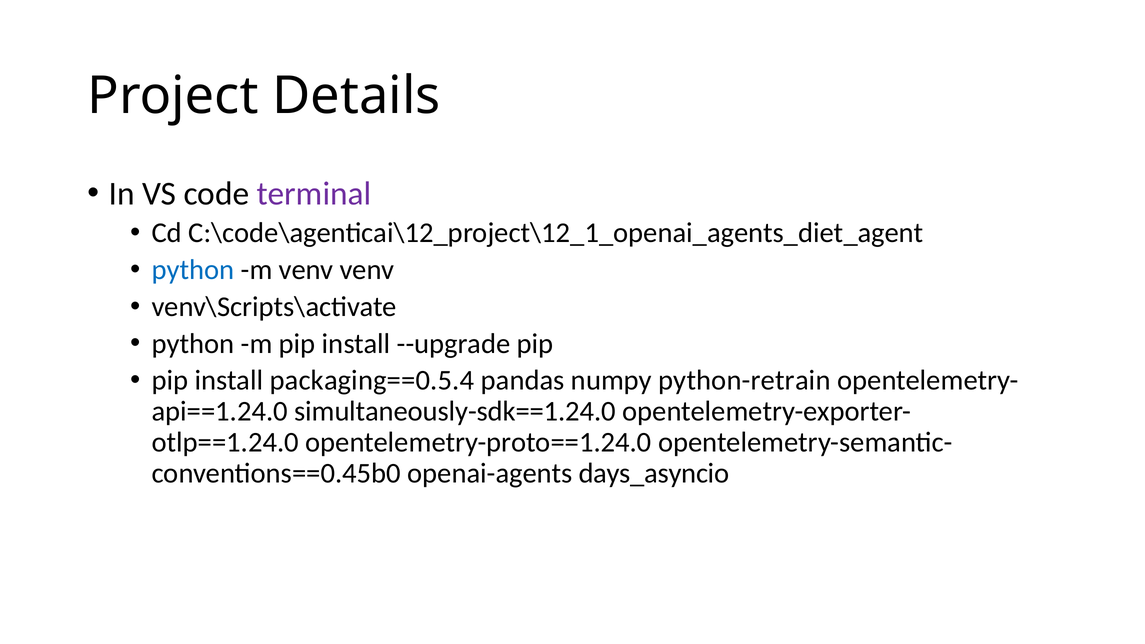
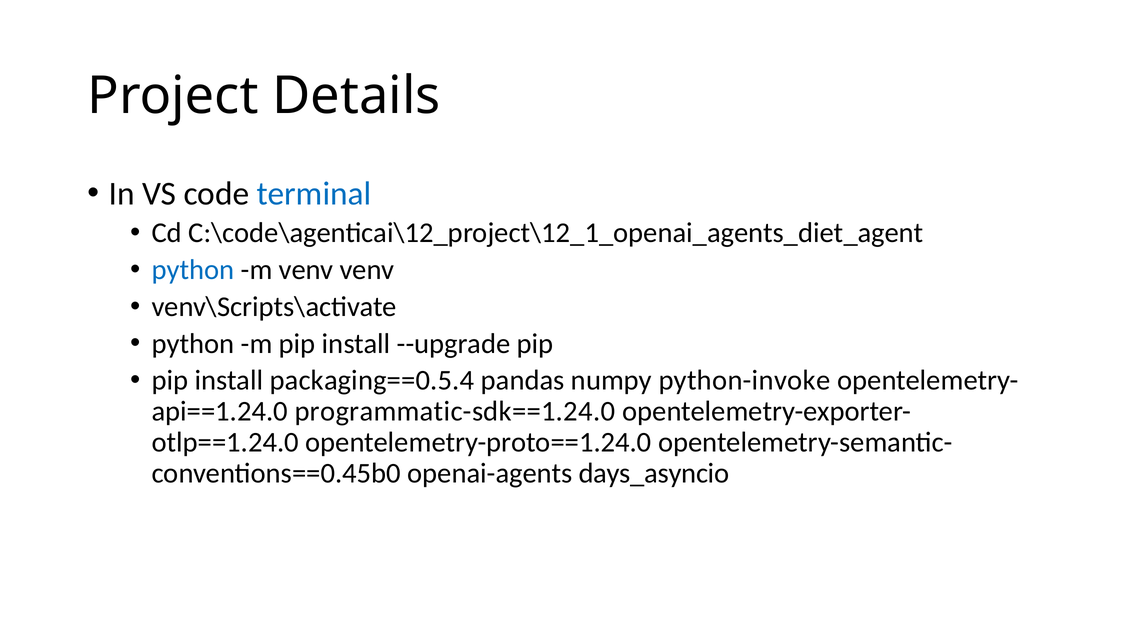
terminal colour: purple -> blue (314, 194)
python-retrain: python-retrain -> python-invoke (744, 380)
simultaneously-sdk==1.24.0: simultaneously-sdk==1.24.0 -> programmatic-sdk==1.24.0 (455, 411)
